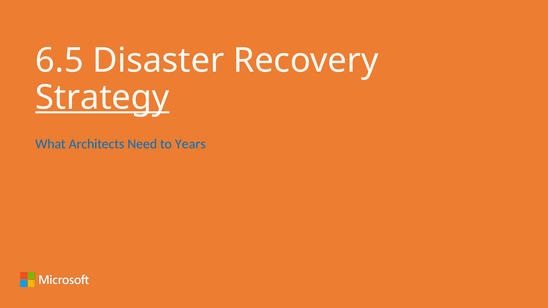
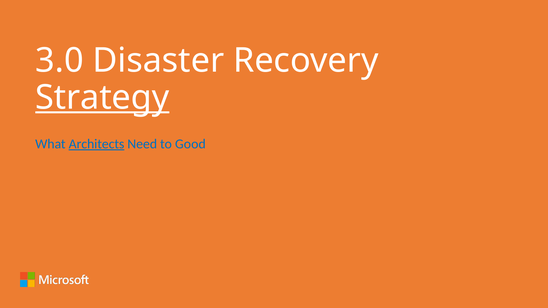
6.5: 6.5 -> 3.0 (59, 61)
Architects underline: none -> present (97, 144)
Years: Years -> Good (190, 144)
